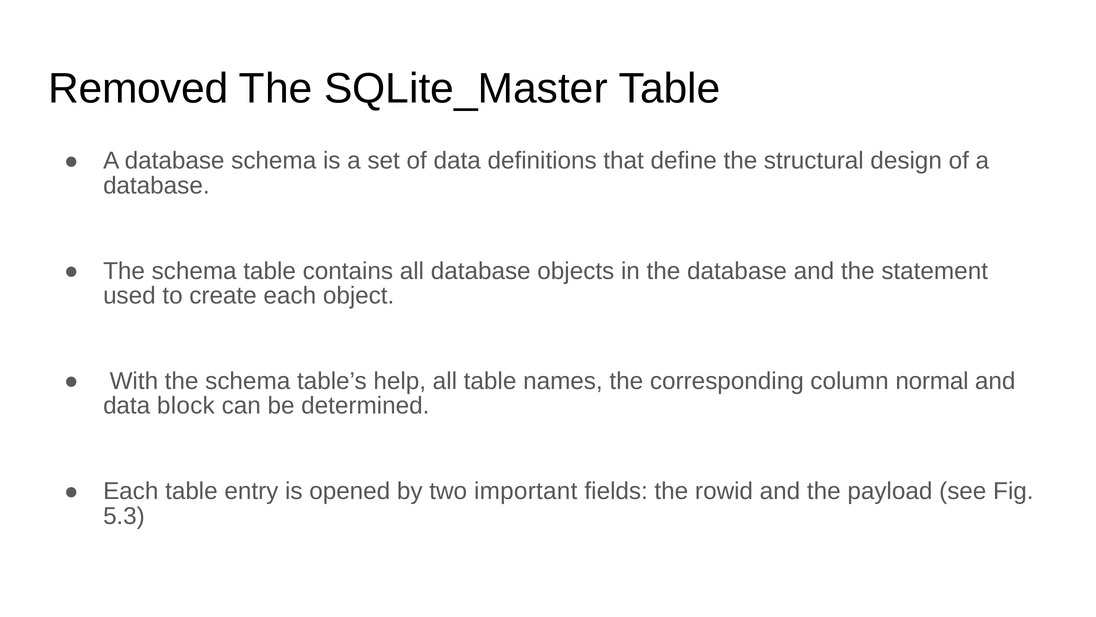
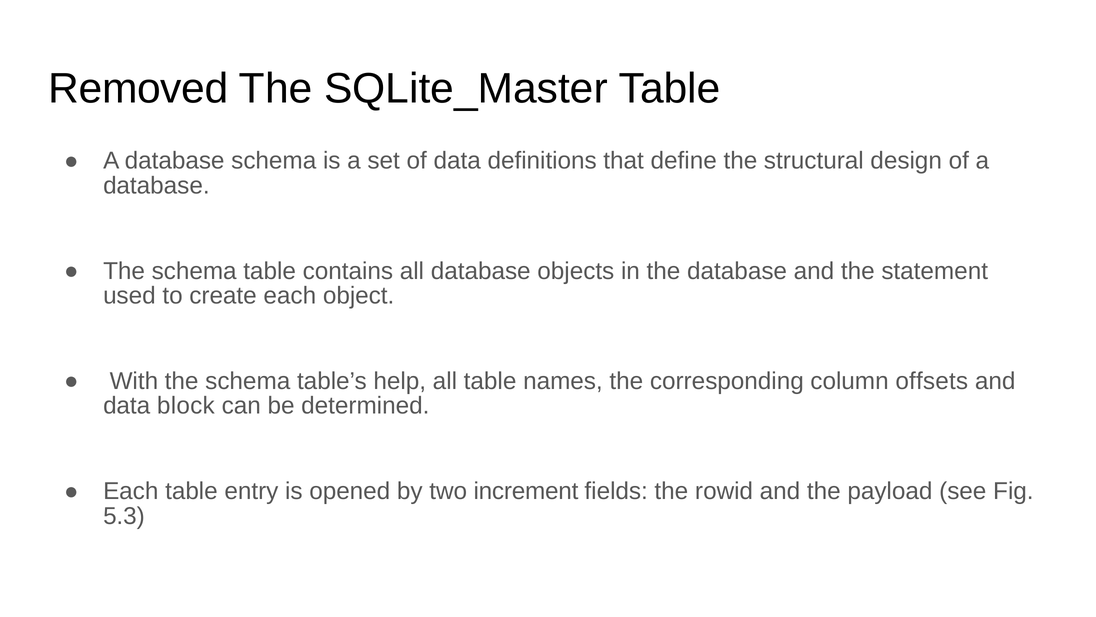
normal: normal -> offsets (932, 381)
important: important -> increment (526, 491)
